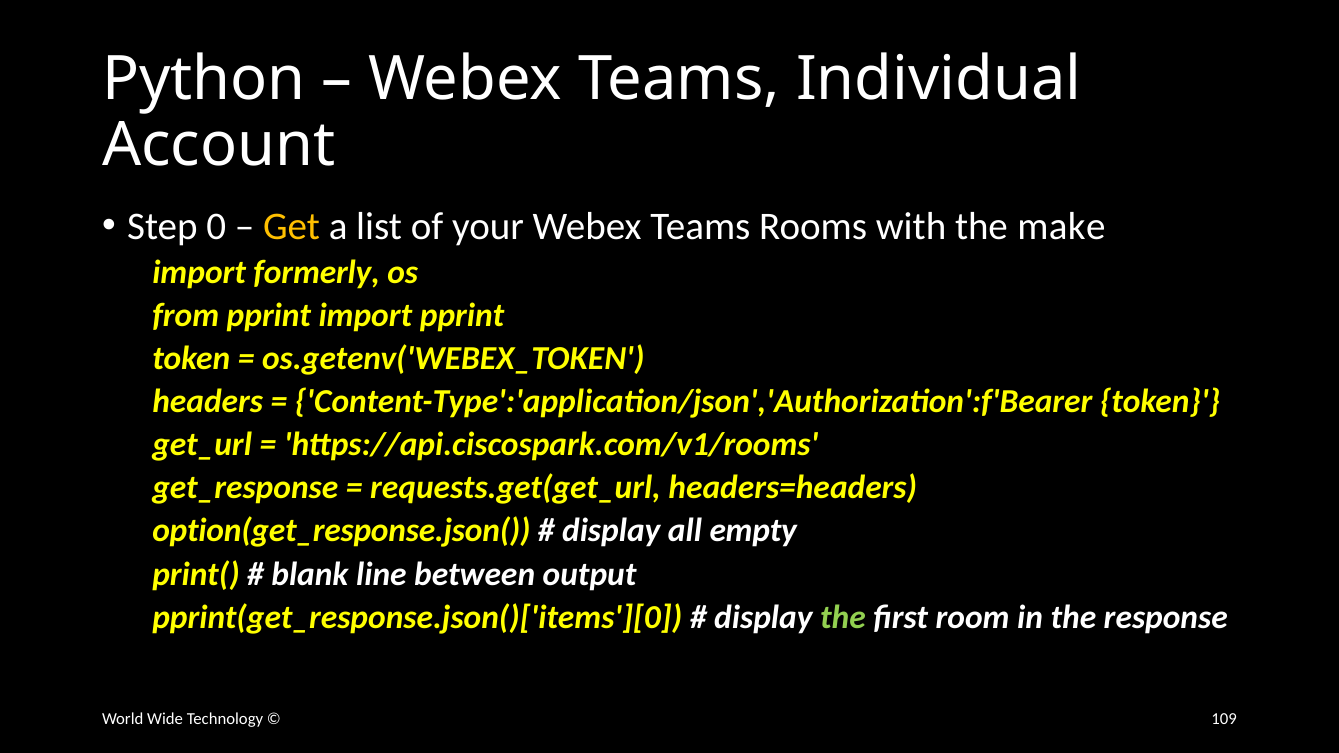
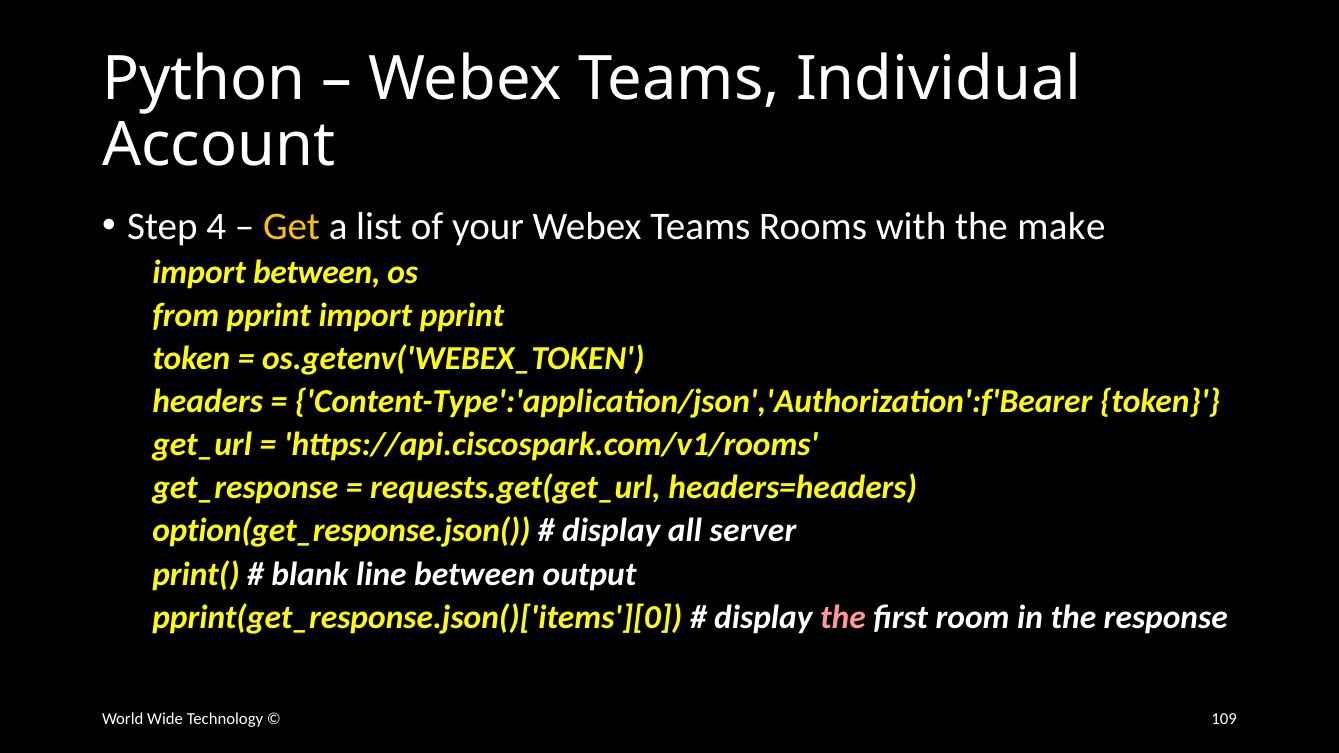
0: 0 -> 4 (216, 226)
import formerly: formerly -> between (317, 272)
empty: empty -> server (753, 531)
the colour: light green -> pink (843, 617)
